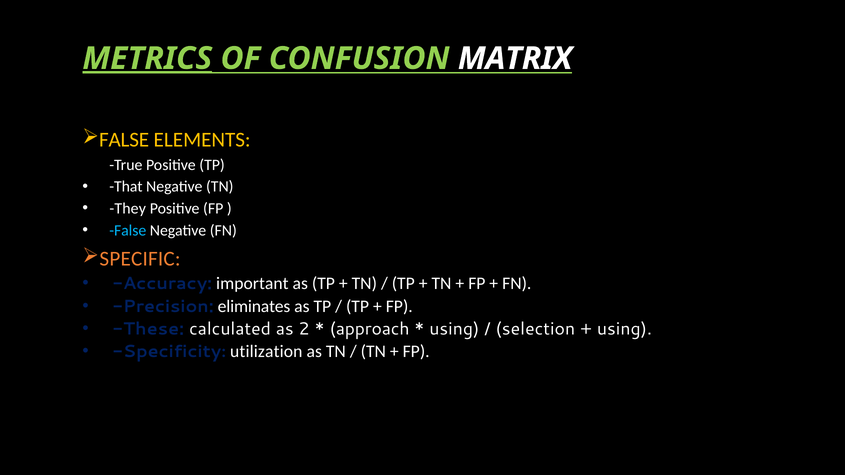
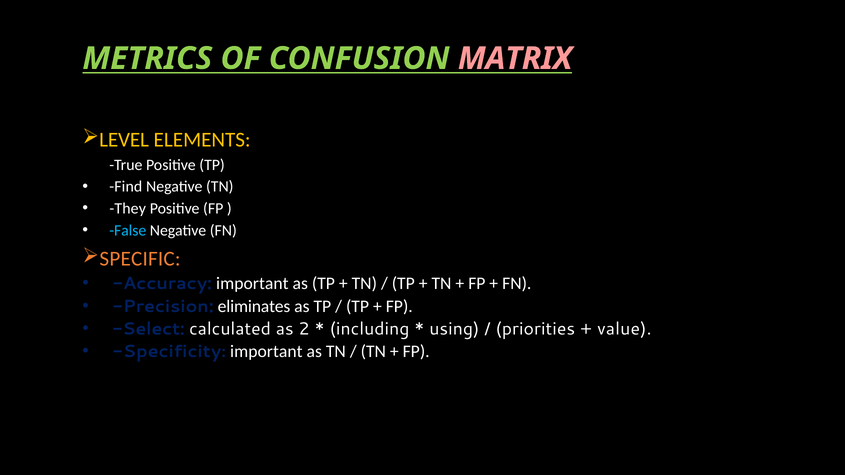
METRICS underline: present -> none (147, 58)
MATRIX colour: white -> pink (515, 58)
FALSE: FALSE -> LEVEL (124, 140)
That: That -> Find (126, 187)
These: These -> Select (149, 329)
approach: approach -> including (369, 329)
selection: selection -> priorities (535, 329)
using: using -> value (624, 329)
Specificity utilization: utilization -> important (266, 352)
